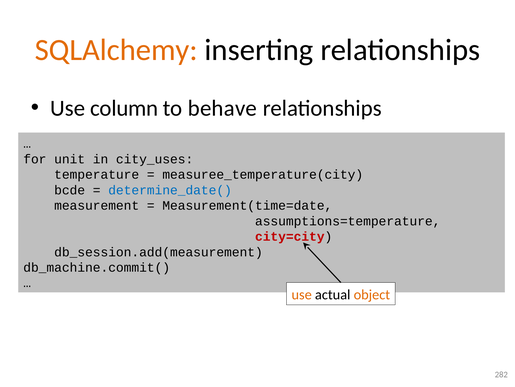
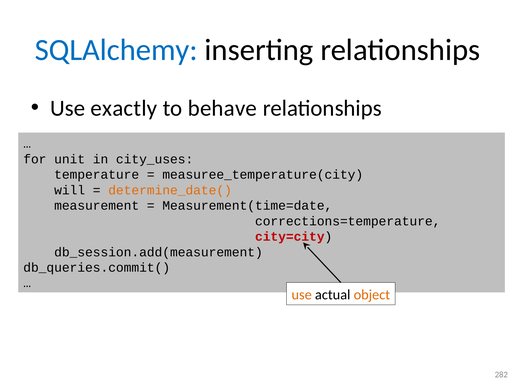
SQLAlchemy colour: orange -> blue (116, 50)
column: column -> exactly (124, 108)
bcde: bcde -> will (70, 190)
determine_date( colour: blue -> orange (170, 190)
assumptions=temperature: assumptions=temperature -> corrections=temperature (348, 221)
db_machine.commit(: db_machine.commit( -> db_queries.commit( (97, 267)
